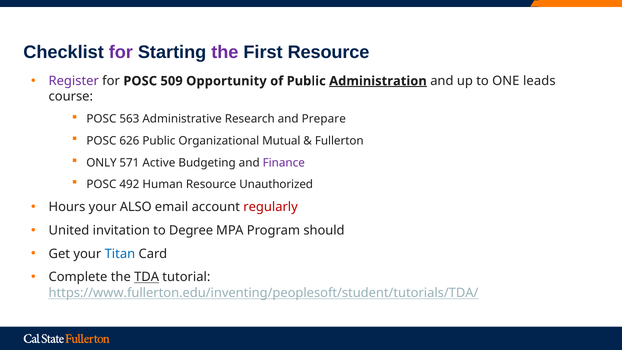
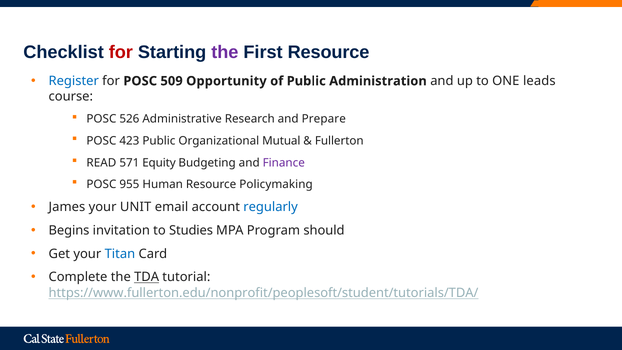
for colour: purple -> red (121, 52)
Register colour: purple -> blue (74, 81)
Administration underline: present -> none (378, 81)
563: 563 -> 526 (129, 119)
626: 626 -> 423 (129, 141)
ONLY: ONLY -> READ (101, 163)
Active: Active -> Equity (159, 163)
492: 492 -> 955 (129, 184)
Unauthorized: Unauthorized -> Policymaking (276, 184)
Hours: Hours -> James (67, 207)
ALSO: ALSO -> UNIT (136, 207)
regularly colour: red -> blue (271, 207)
United: United -> Begins (69, 230)
Degree: Degree -> Studies (191, 230)
https://www.fullerton.edu/inventing/peoplesoft/student/tutorials/TDA/: https://www.fullerton.edu/inventing/peoplesoft/student/tutorials/TDA/ -> https://www.fullerton.edu/nonprofit/peoplesoft/student/tutorials/TDA/ (264, 293)
